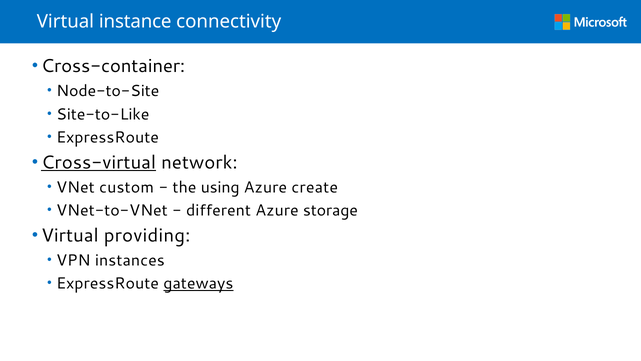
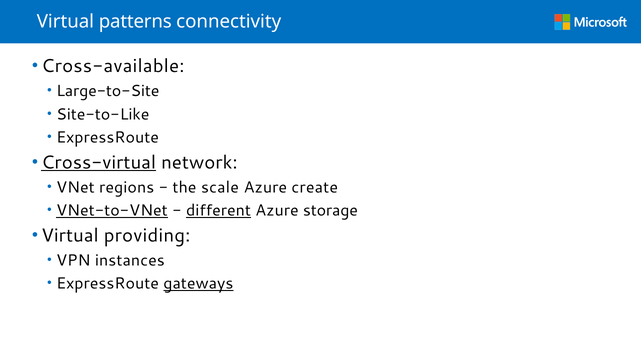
instance: instance -> patterns (135, 22)
Cross-container: Cross-container -> Cross-available (113, 66)
Node-to-Site: Node-to-Site -> Large-to-Site (108, 91)
custom: custom -> regions (127, 187)
using: using -> scale (220, 187)
VNet-to-VNet underline: none -> present (112, 210)
different underline: none -> present (218, 210)
